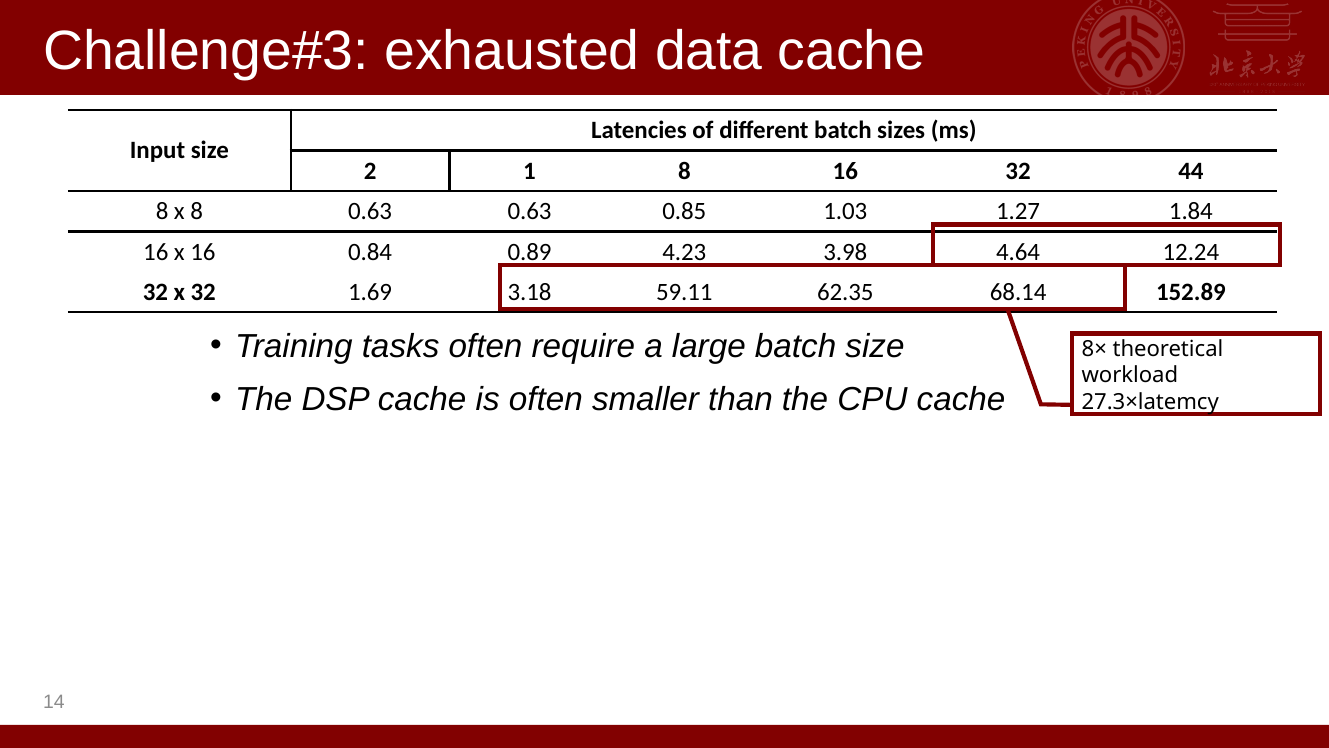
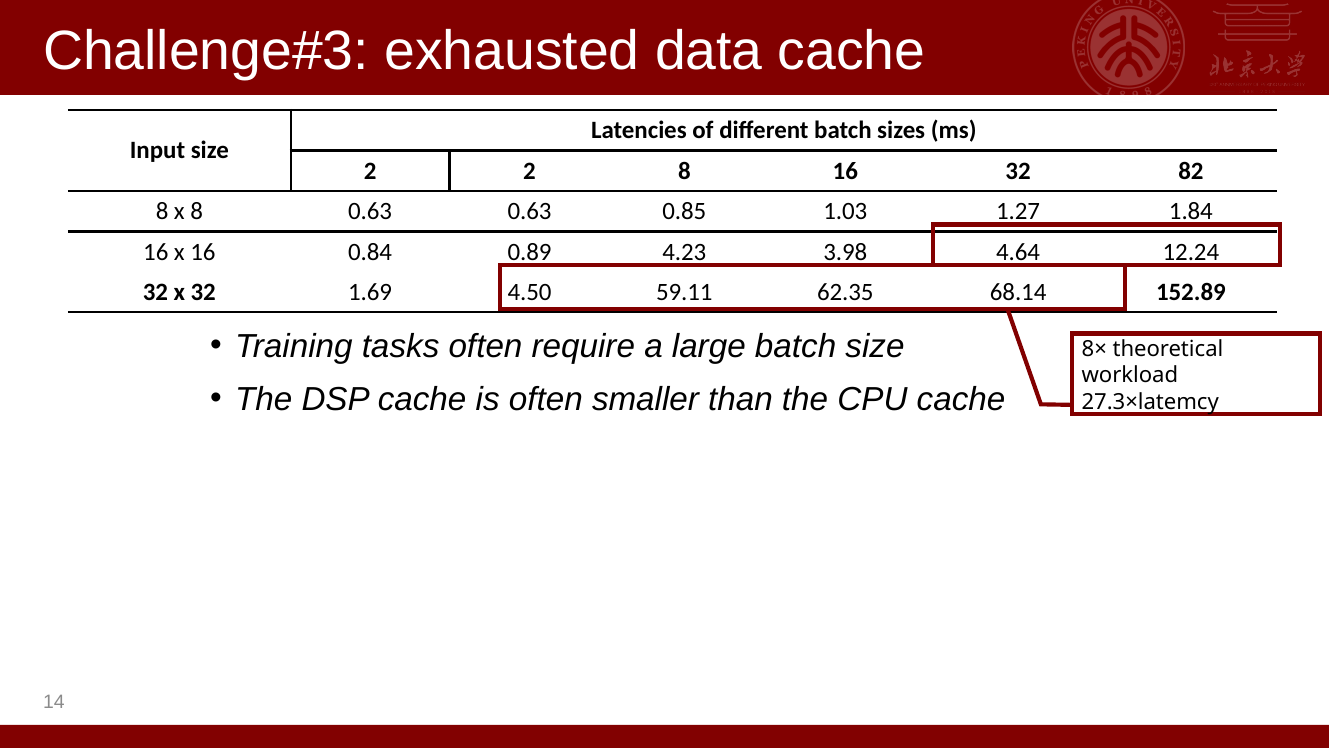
2 1: 1 -> 2 (530, 171)
44: 44 -> 82 (1191, 171)
3.18: 3.18 -> 4.50 (530, 292)
